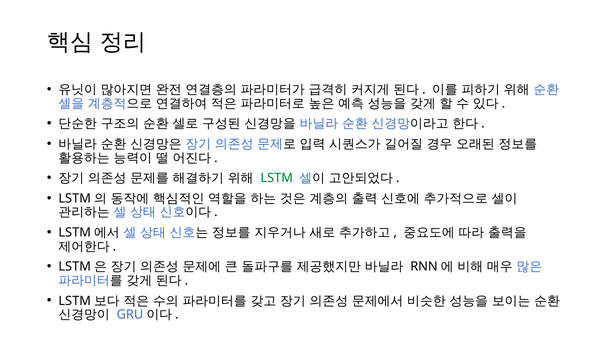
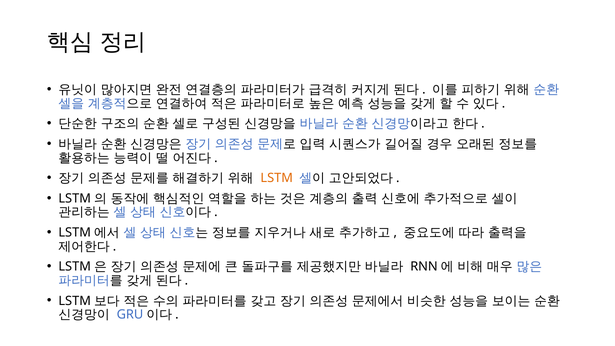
LSTM colour: green -> orange (277, 178)
